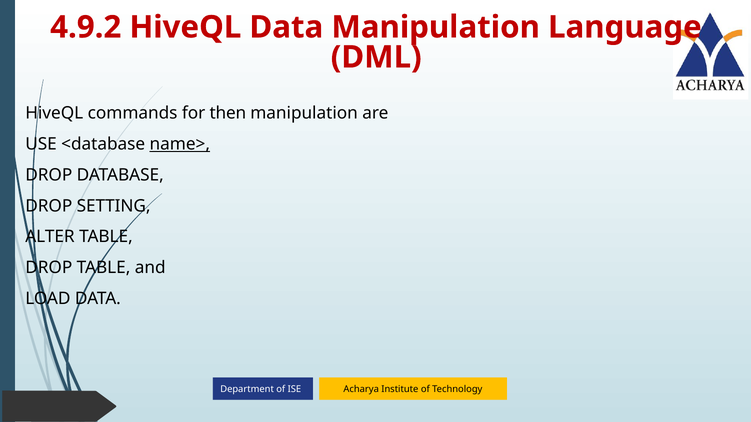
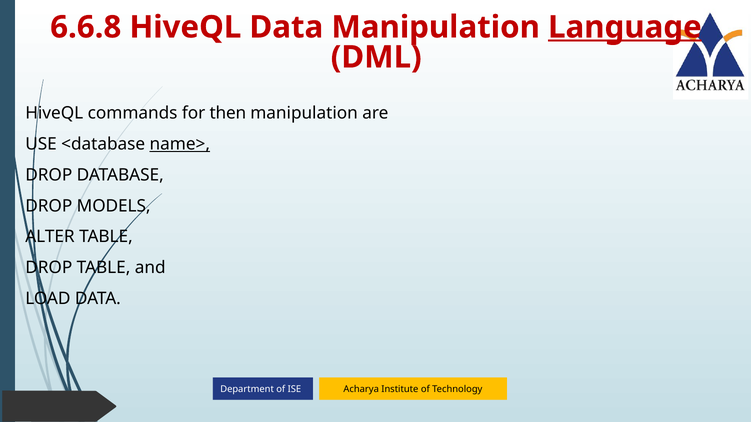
4.9.2: 4.9.2 -> 6.6.8 (86, 27)
Language underline: none -> present (625, 27)
SETTING: SETTING -> MODELS (114, 206)
